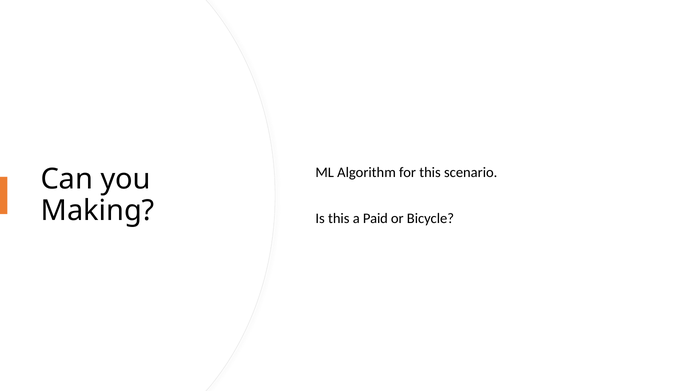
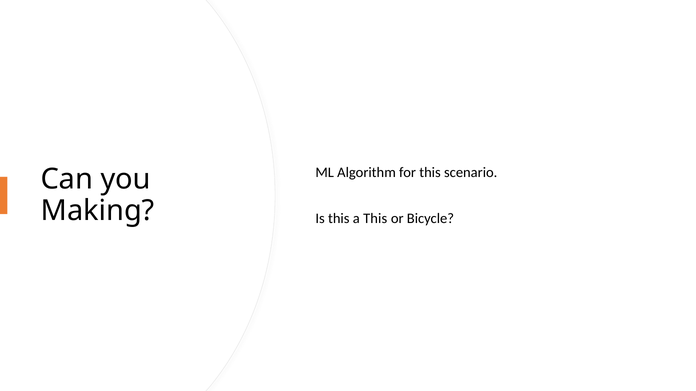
a Paid: Paid -> This (375, 219)
